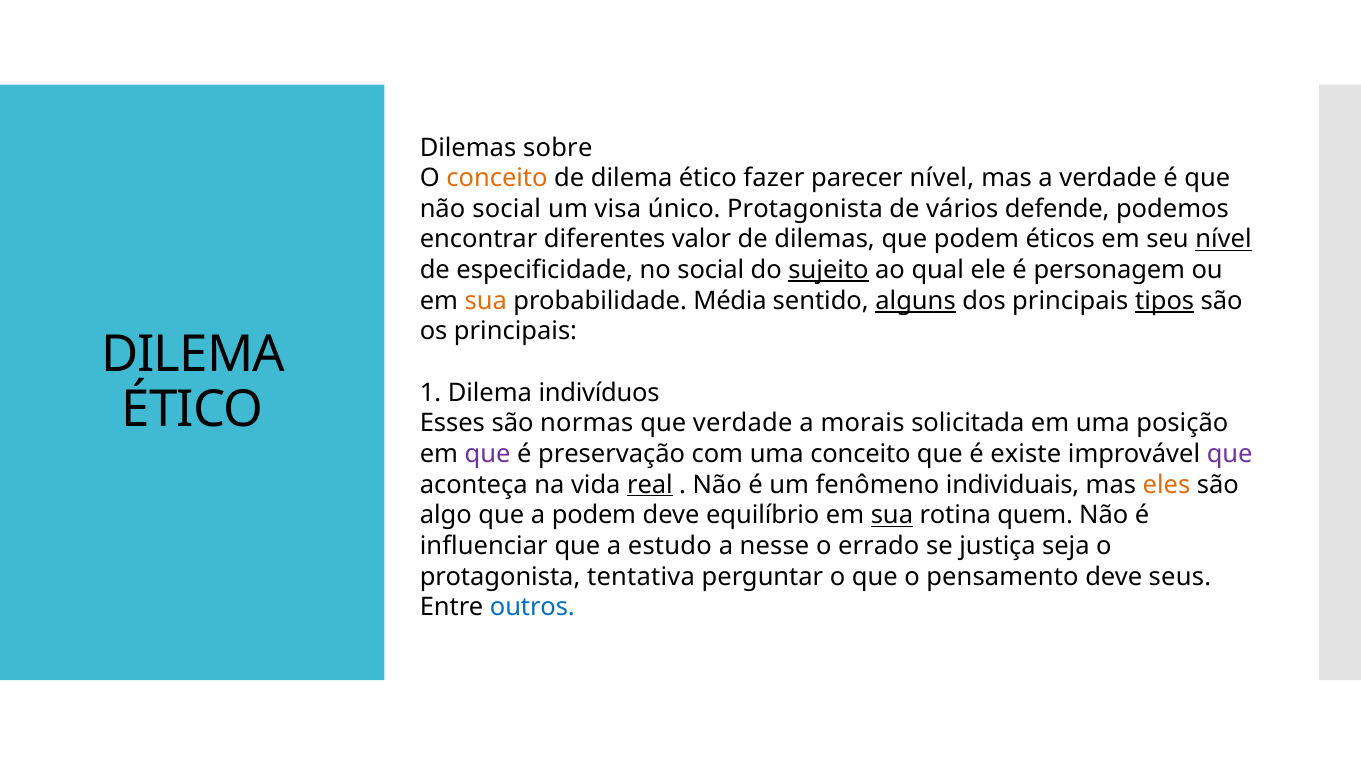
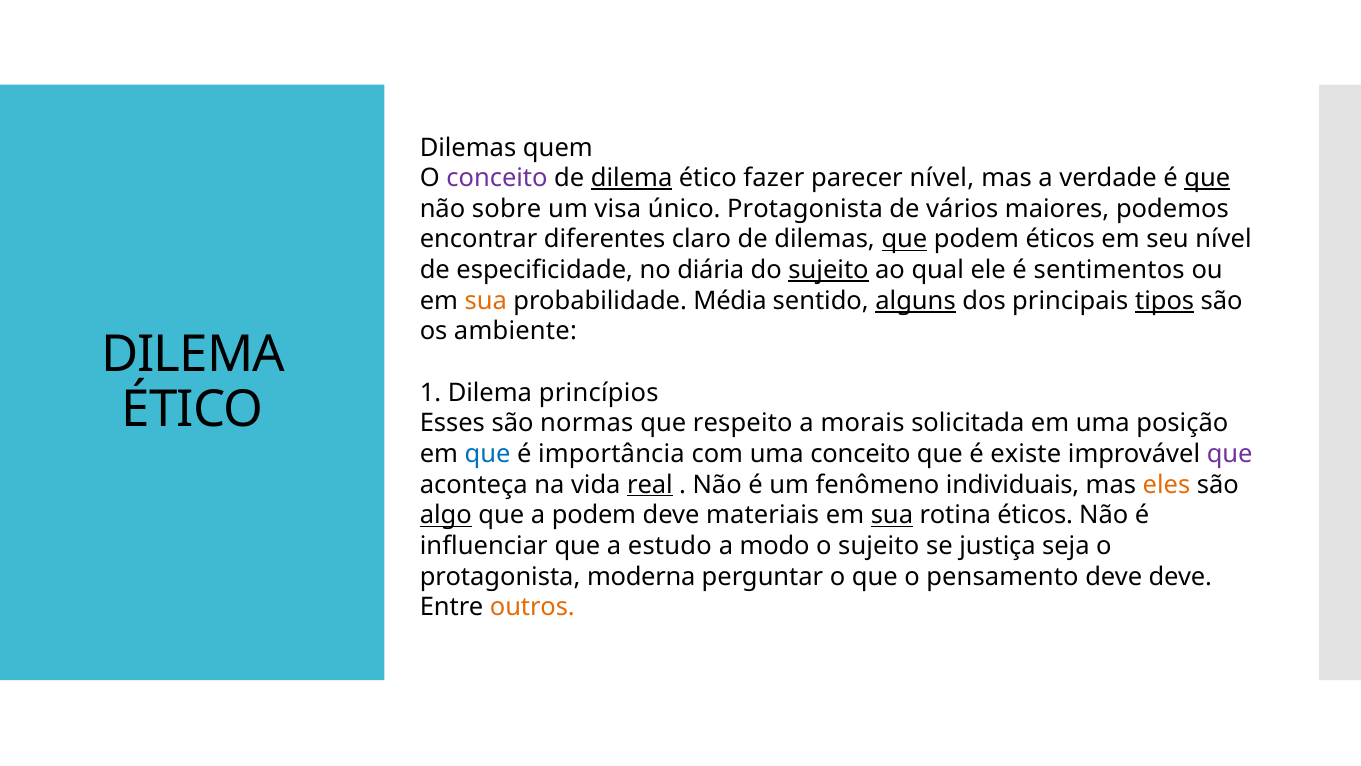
sobre: sobre -> quem (558, 148)
conceito colour: orange -> purple (497, 178)
dilema underline: none -> present (632, 178)
que underline: none -> present (1207, 178)
não social: social -> sobre (507, 209)
defende: defende -> maiores (1057, 209)
valor: valor -> claro (701, 239)
que underline: none -> present (904, 239)
nível underline: present -> none (1223, 239)
no social: social -> diária (711, 270)
personagem: personagem -> sentimentos (1109, 270)
os principais: principais -> ambiente (515, 331)
indivíduos: indivíduos -> princípios (599, 393)
que verdade: verdade -> respeito (743, 423)
que colour: purple -> blue (487, 454)
preservação: preservação -> importância (611, 454)
algo underline: none -> present (446, 515)
equilíbrio: equilíbrio -> materiais (763, 515)
rotina quem: quem -> éticos (1035, 515)
nesse: nesse -> modo (775, 546)
o errado: errado -> sujeito (879, 546)
tentativa: tentativa -> moderna (641, 576)
deve seus: seus -> deve (1180, 576)
outros colour: blue -> orange (532, 607)
